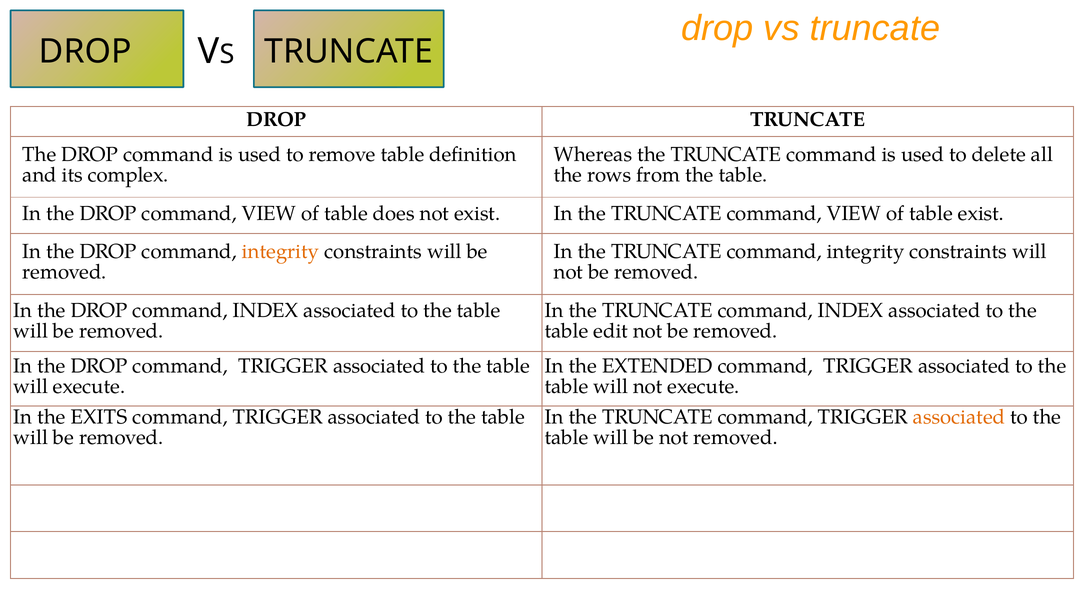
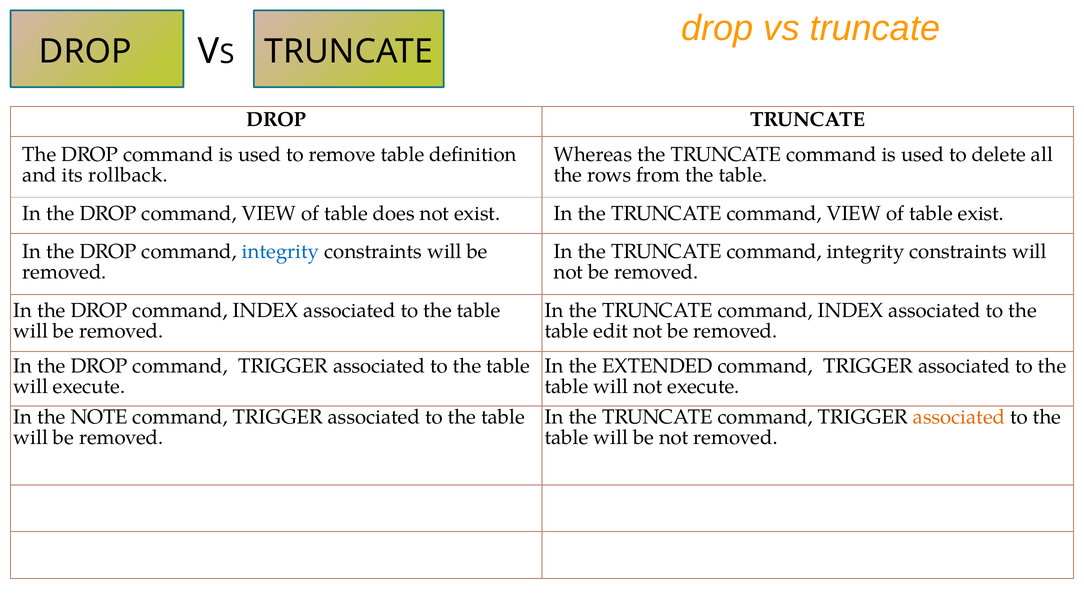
complex: complex -> rollback (128, 175)
integrity colour: orange -> blue (281, 252)
EXITS: EXITS -> NOTE (99, 417)
